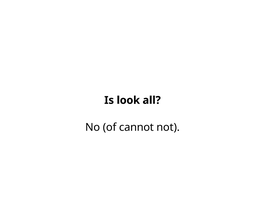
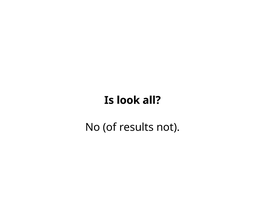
cannot: cannot -> results (136, 127)
